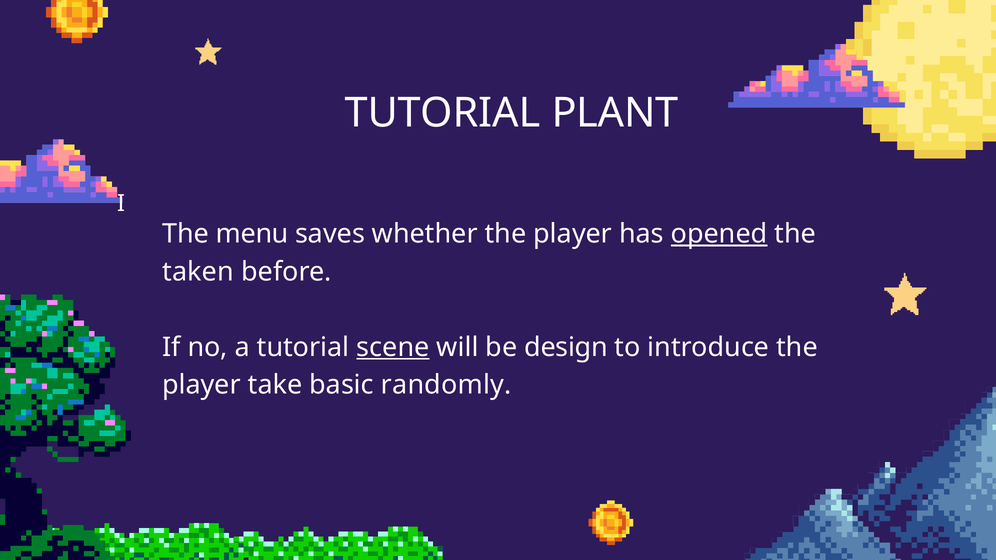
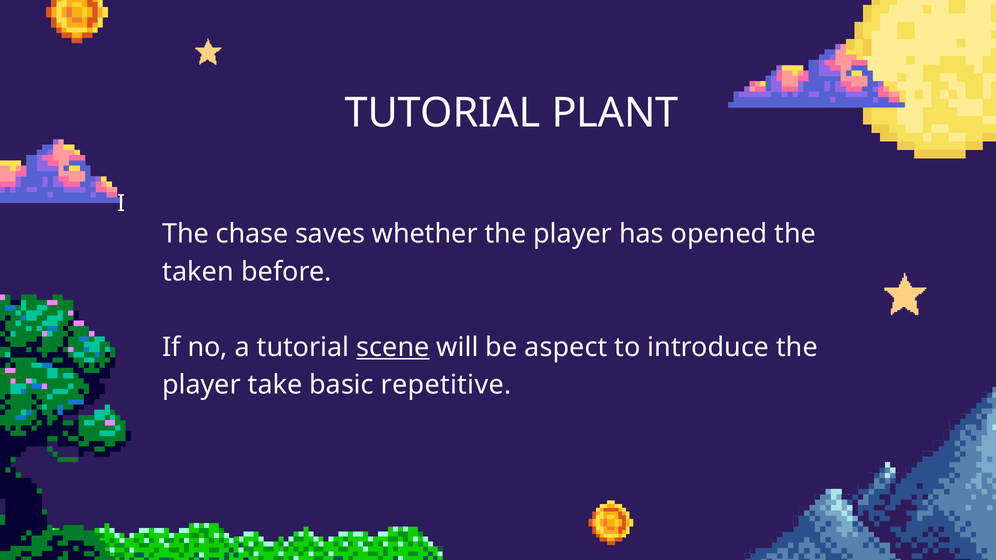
menu: menu -> chase (252, 234)
opened underline: present -> none (719, 234)
design: design -> aspect (566, 347)
randomly: randomly -> repetitive (446, 385)
